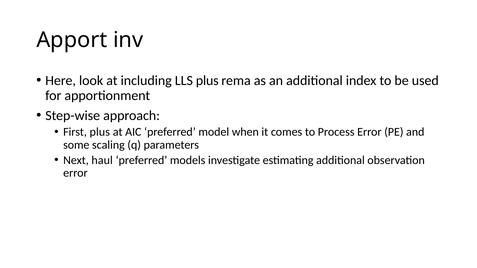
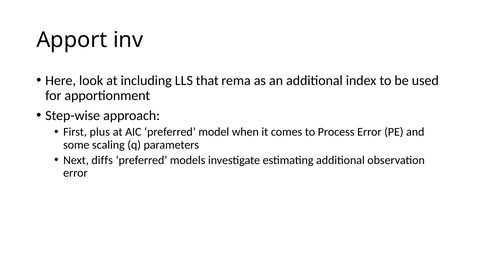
LLS plus: plus -> that (207, 81)
haul: haul -> diffs (102, 160)
